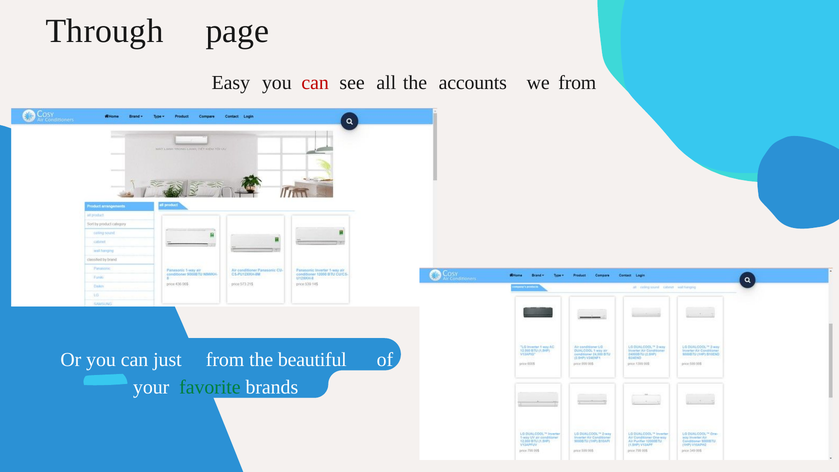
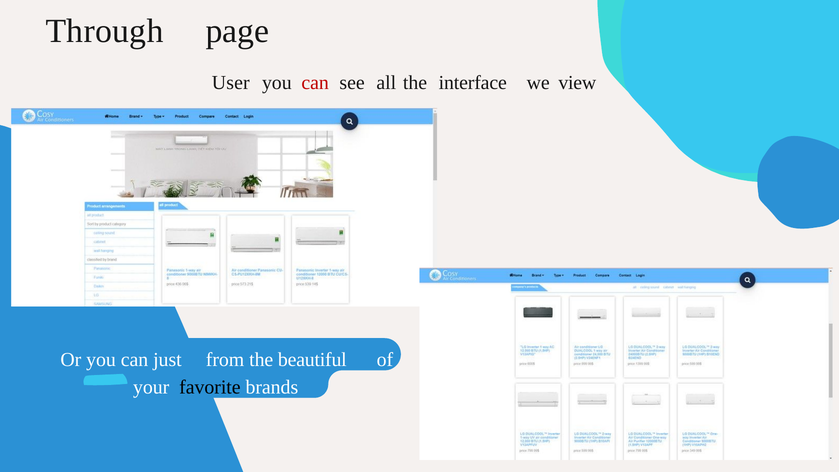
Easy: Easy -> User (231, 83)
accounts: accounts -> interface (473, 83)
we from: from -> view (577, 83)
favorite colour: green -> black (210, 387)
